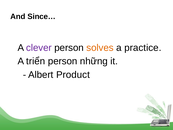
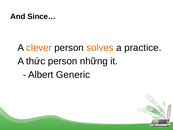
clever colour: purple -> orange (39, 48)
triển: triển -> thức (36, 61)
Product: Product -> Generic (73, 75)
